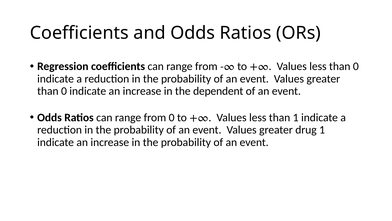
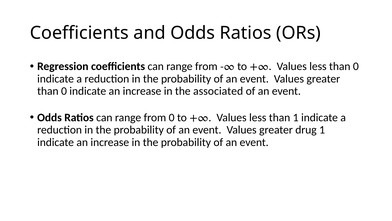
dependent: dependent -> associated (218, 91)
